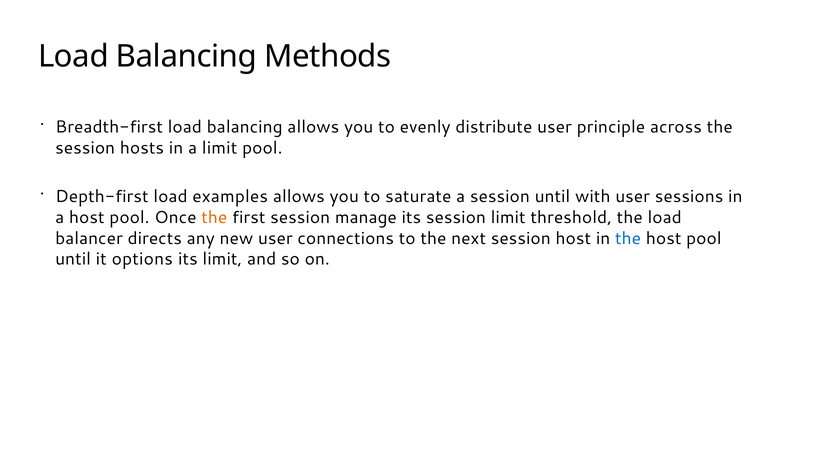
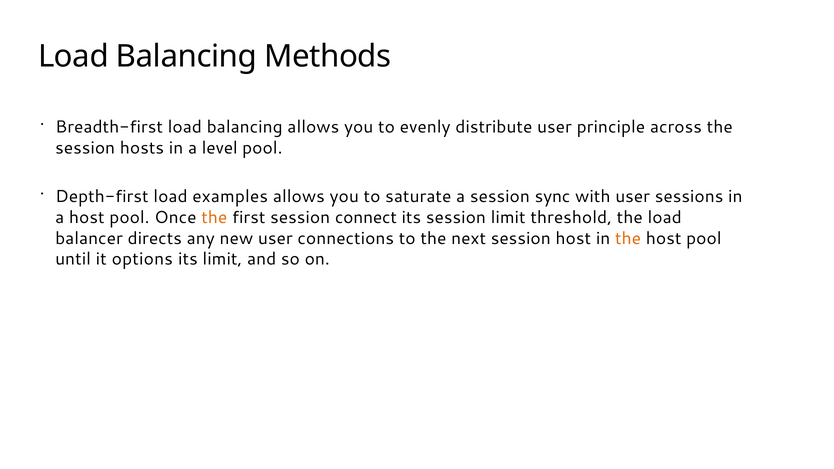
a limit: limit -> level (220, 148)
session until: until -> sync (553, 197)
manage: manage -> connect (366, 218)
the colour: blue -> orange (628, 238)
